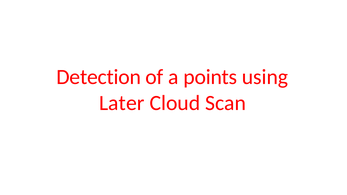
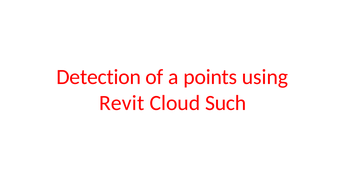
Later: Later -> Revit (122, 103)
Scan: Scan -> Such (226, 103)
